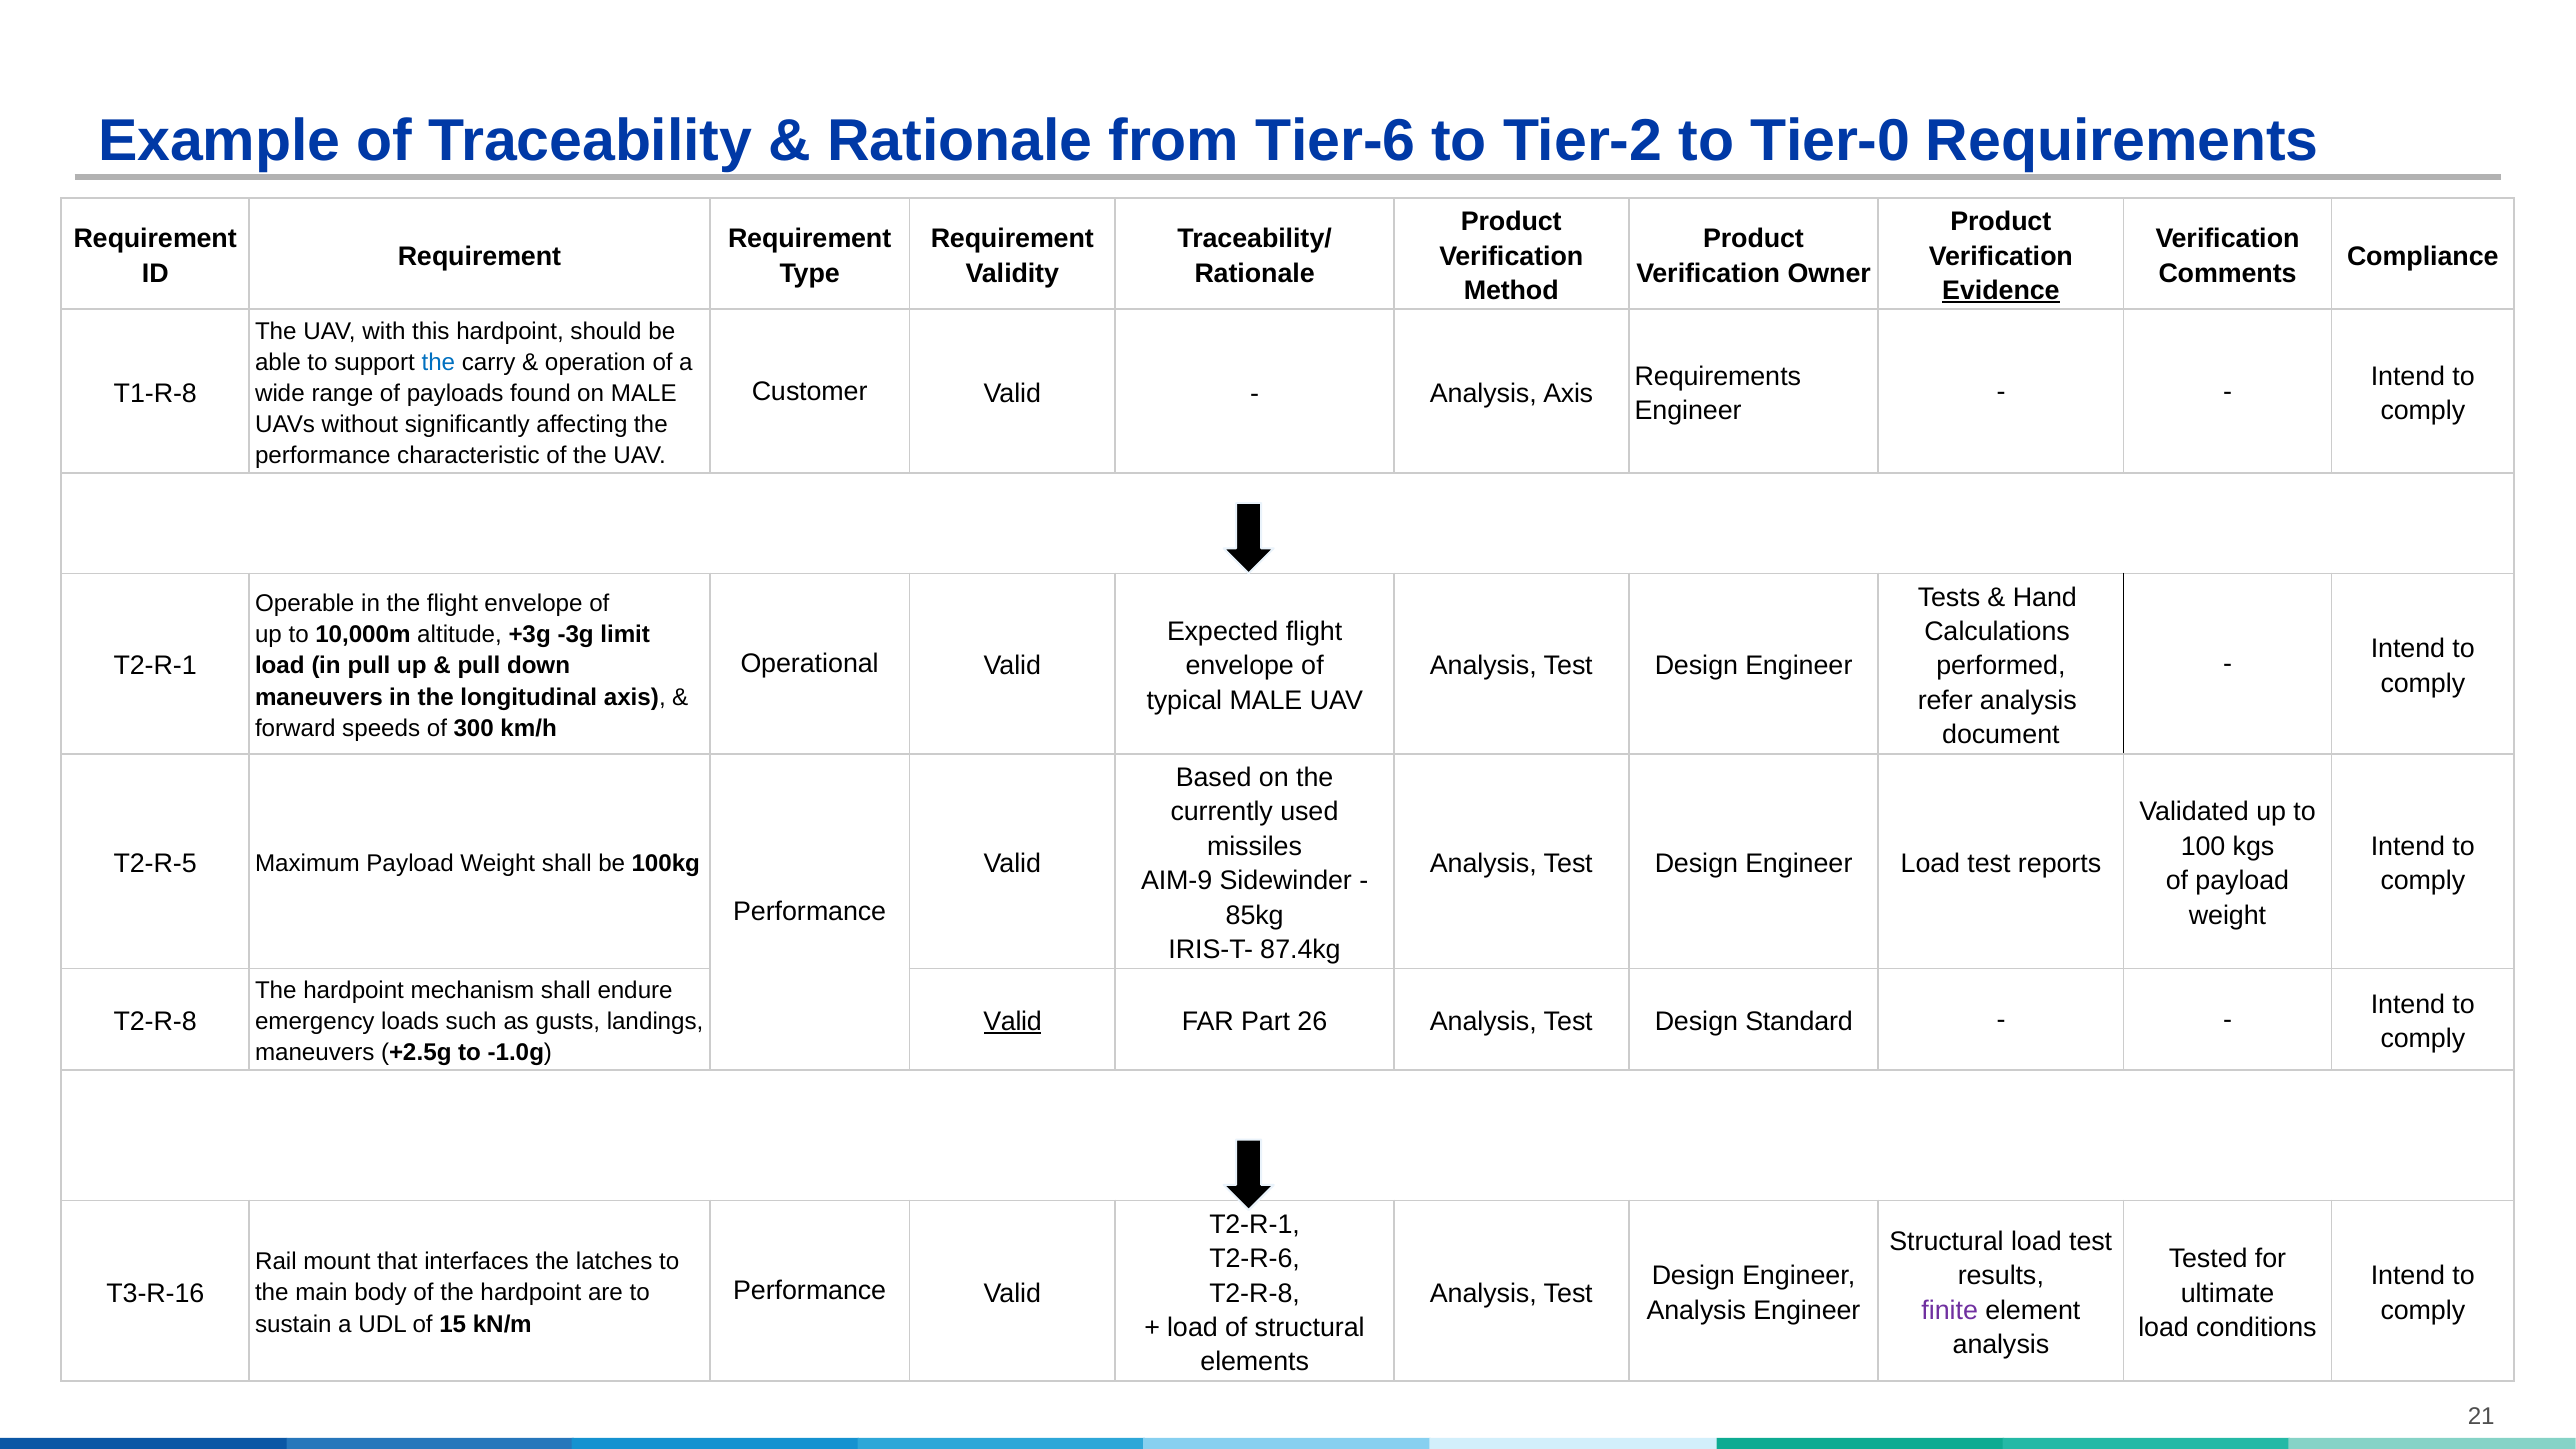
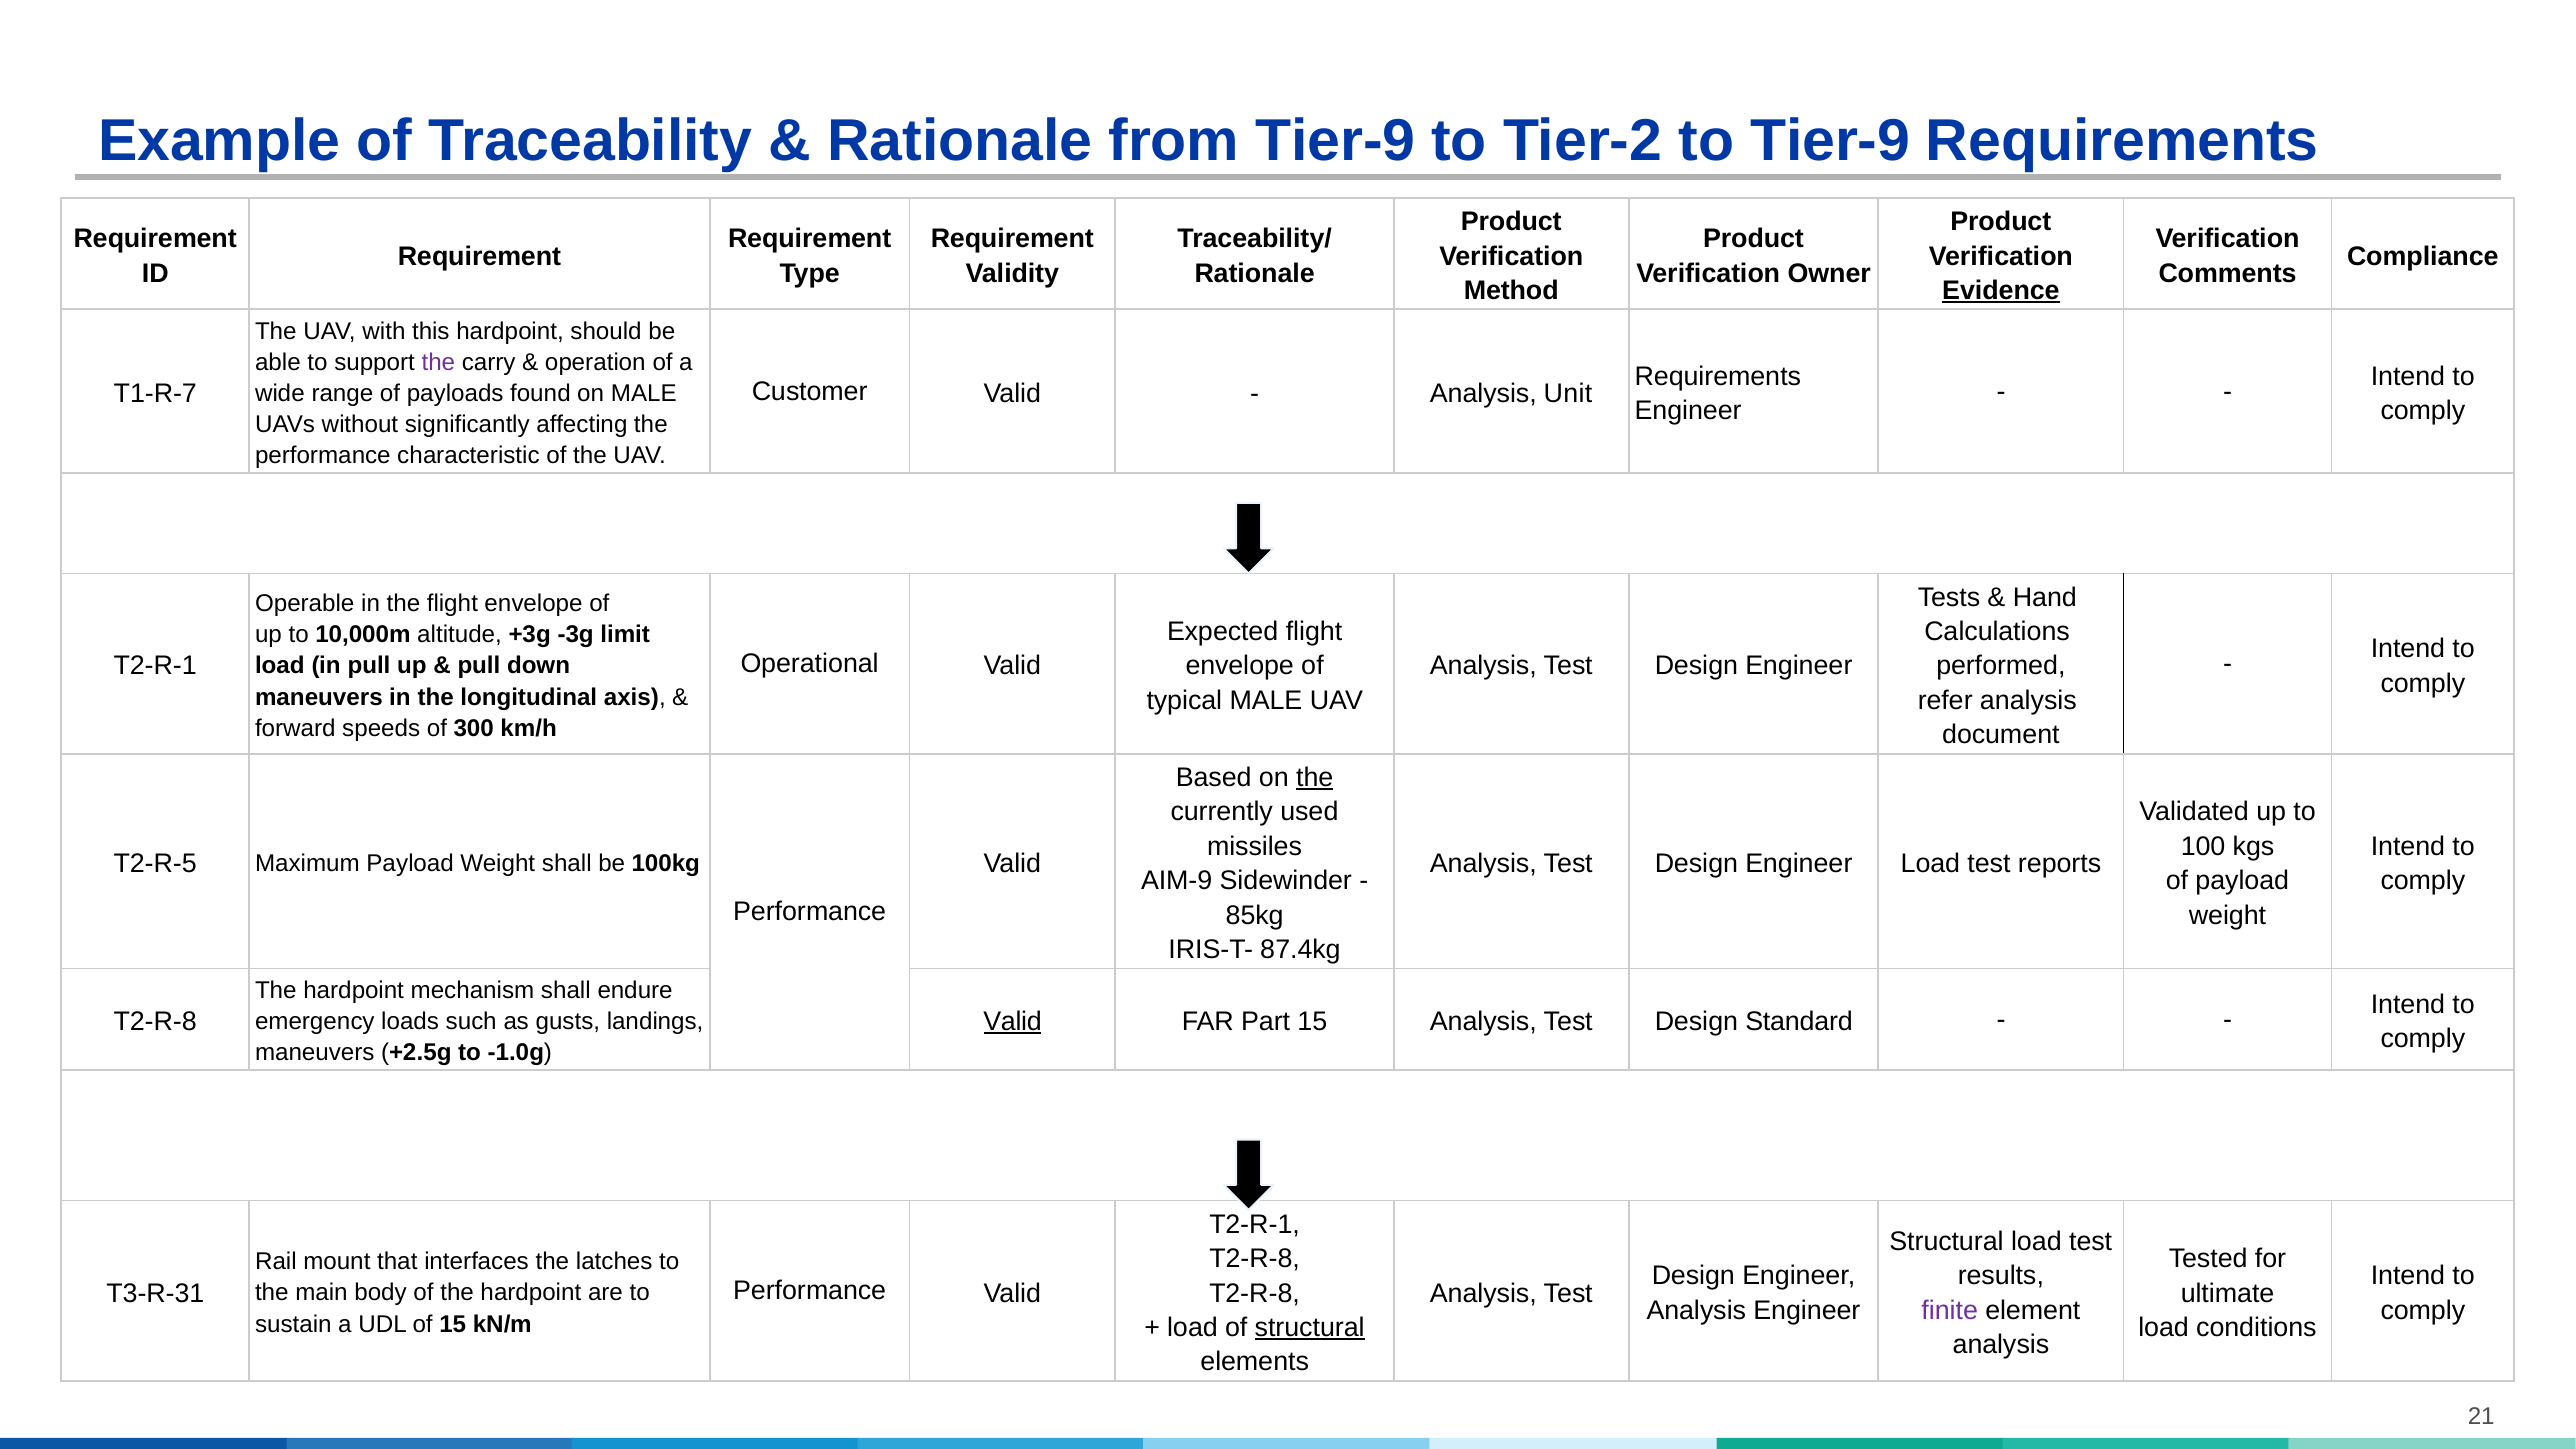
from Tier-6: Tier-6 -> Tier-9 (1336, 141)
to Tier-0: Tier-0 -> Tier-9 (1830, 141)
the colour: blue -> purple (438, 362)
Analysis Axis: Axis -> Unit (1568, 394)
T1-R-8: T1-R-8 -> T1-R-7 (155, 394)
the underline: none -> present (1315, 777)
Part 26: 26 -> 15 (1312, 1022)
T2-R-6: T2-R-6 -> T2-R-8 (1255, 1259)
T3-R-16: T3-R-16 -> T3-R-31 (155, 1293)
structural underline: none -> present (1310, 1328)
